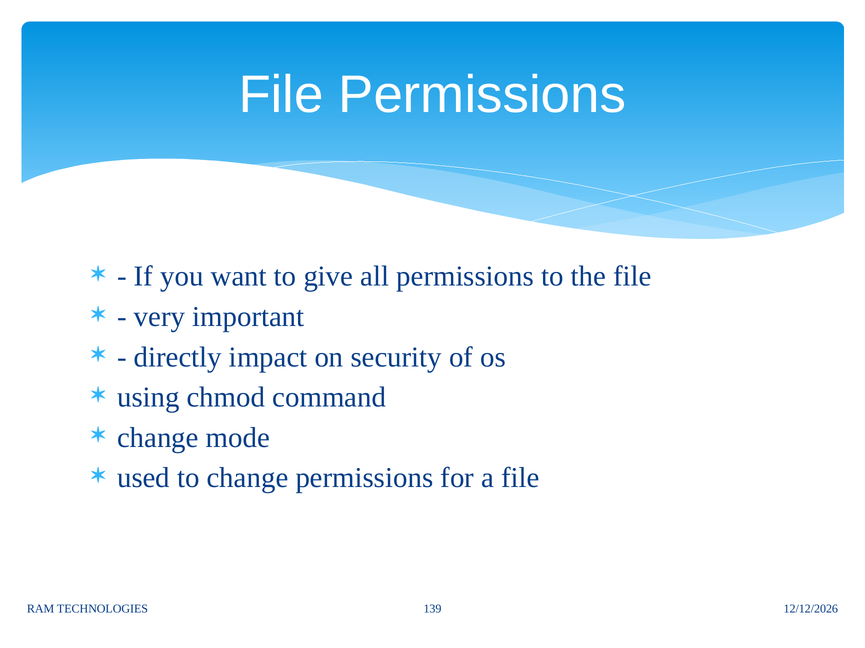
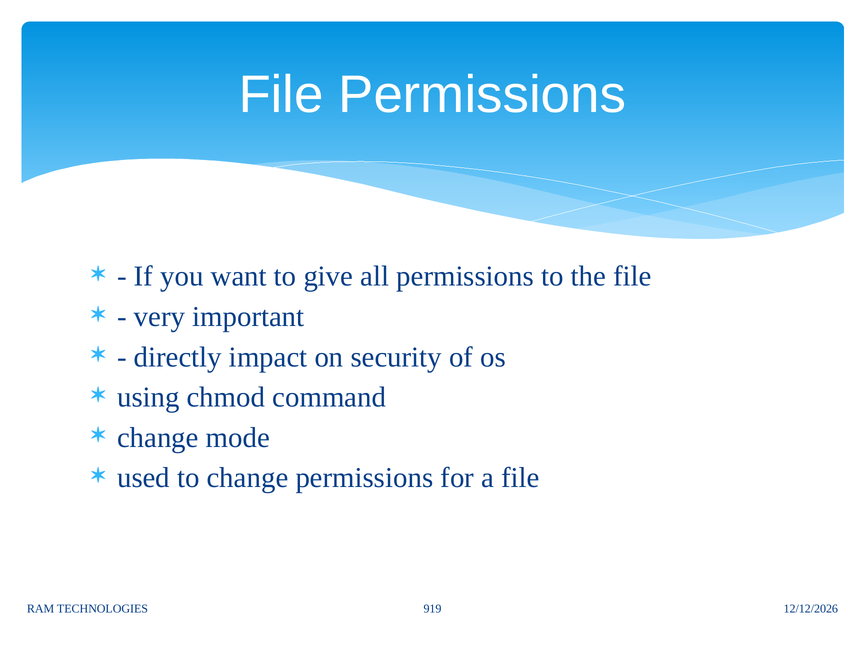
139: 139 -> 919 (433, 609)
